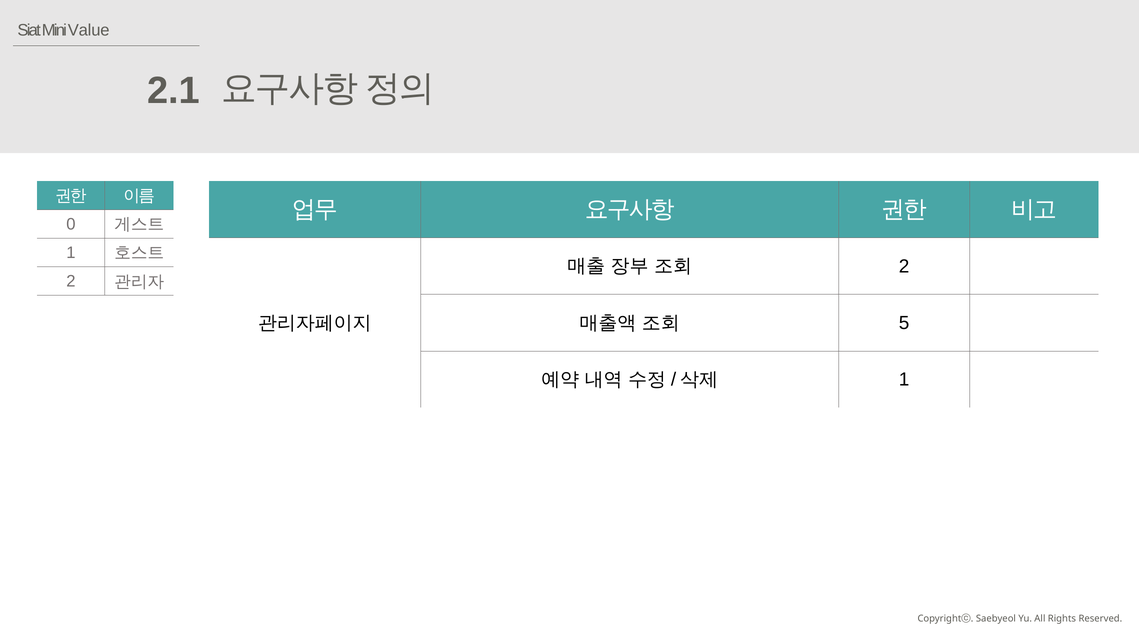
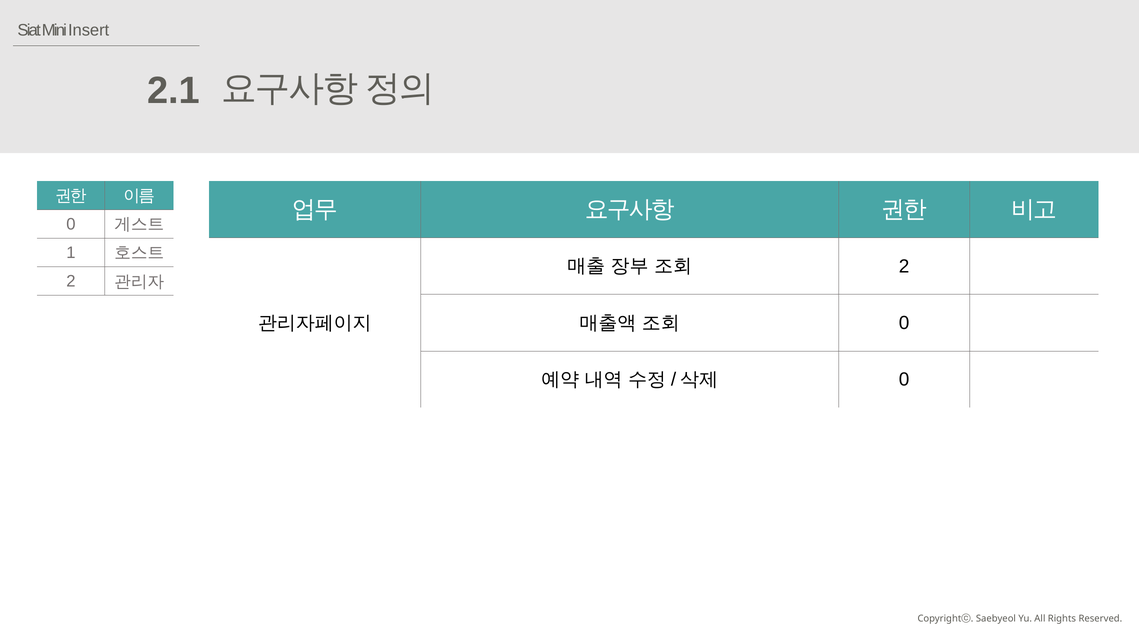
Value: Value -> Insert (89, 30)
5: 5 -> 0 (904, 323)
1: 1 -> 0 (904, 379)
